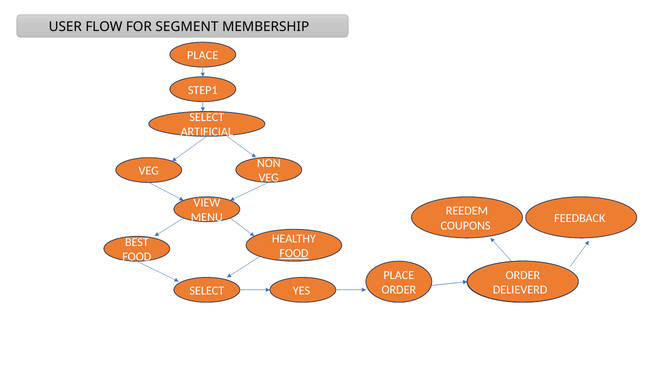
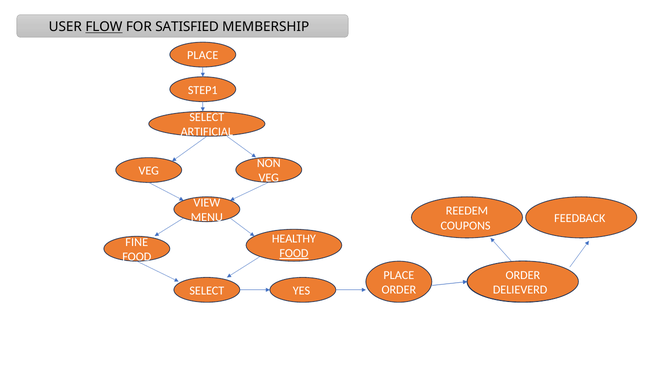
FLOW underline: none -> present (104, 27)
SEGMENT: SEGMENT -> SATISFIED (187, 27)
BEST: BEST -> FINE (137, 242)
